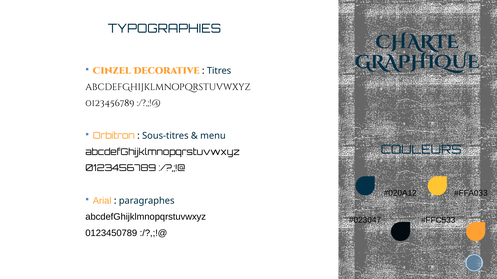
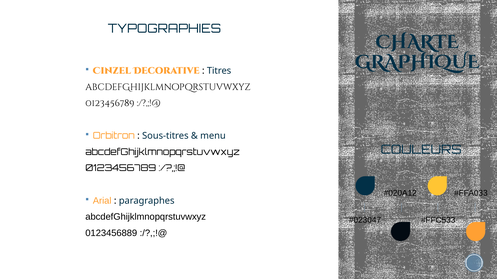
0123450789: 0123450789 -> 0123456889 (111, 234)
